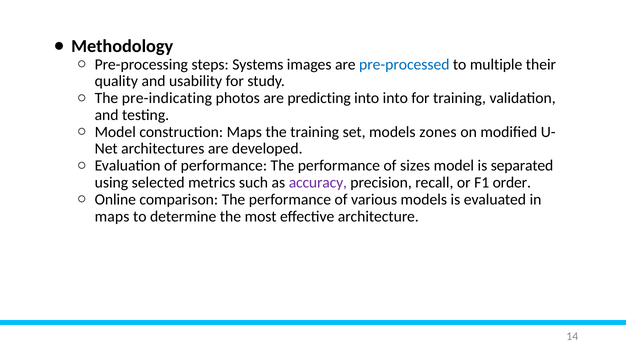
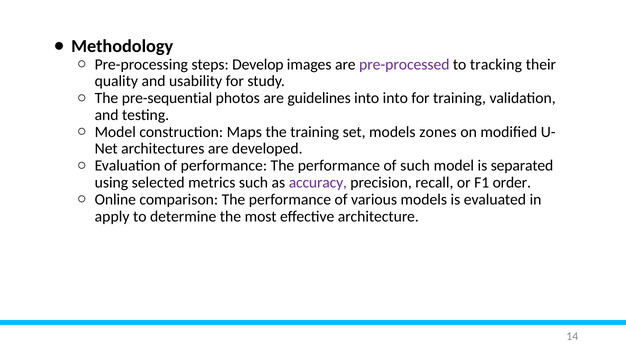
Systems: Systems -> Develop (258, 64)
pre-processed colour: blue -> purple (404, 64)
multiple: multiple -> tracking (496, 64)
pre-indicating: pre-indicating -> pre-sequential (167, 98)
predicting: predicting -> guidelines (319, 98)
of sizes: sizes -> such (415, 166)
maps: maps -> apply (112, 216)
